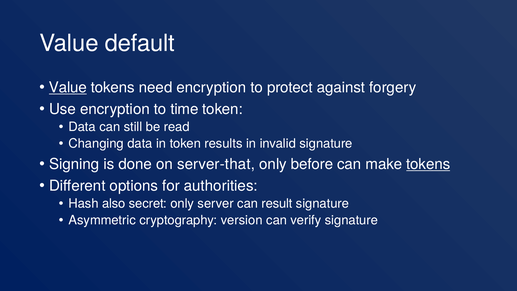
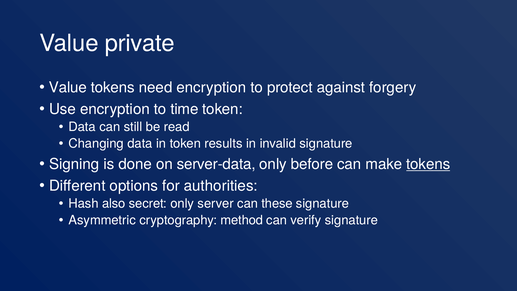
default: default -> private (140, 43)
Value underline: present -> none (68, 87)
server-that: server-that -> server-data (216, 164)
result: result -> these (277, 204)
version: version -> method (242, 220)
